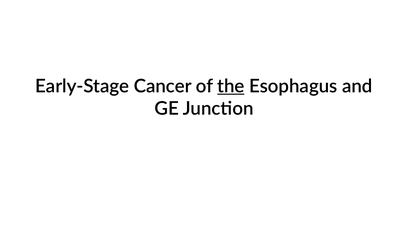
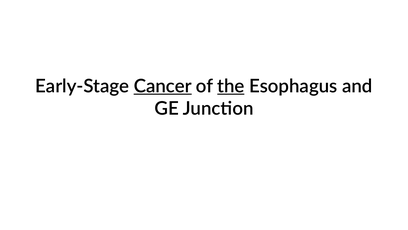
Cancer underline: none -> present (163, 86)
